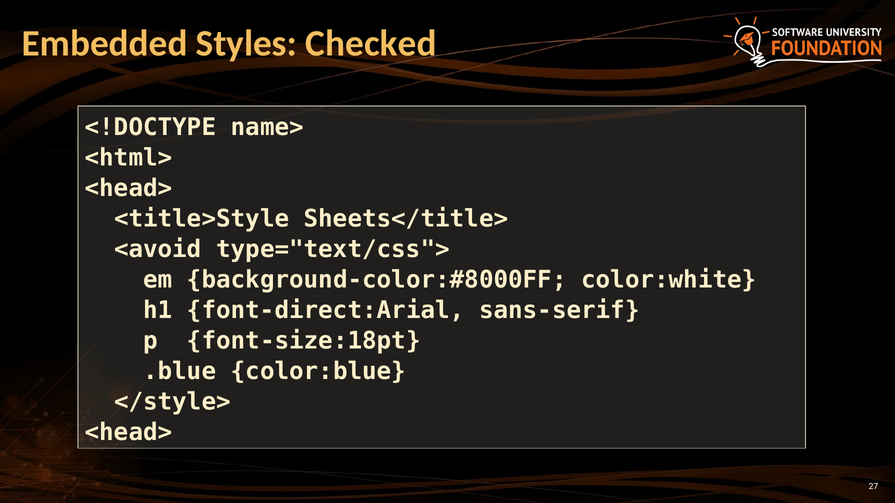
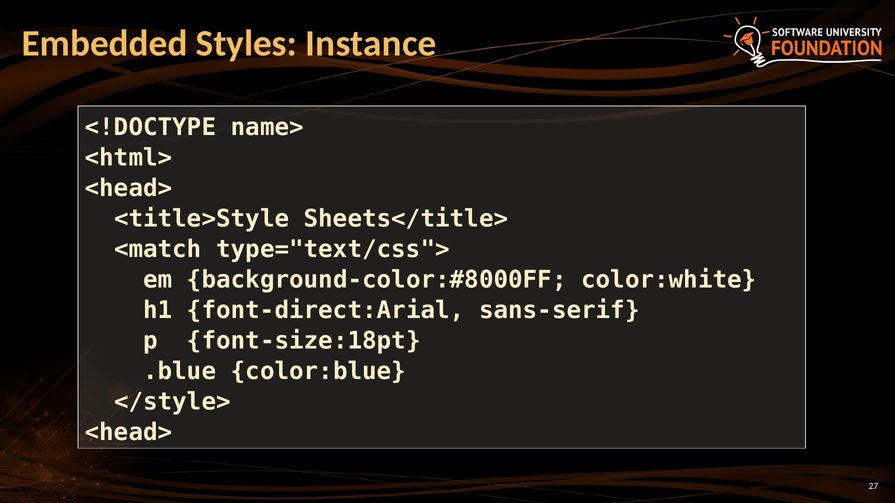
Checked: Checked -> Instance (371, 43)
<avoid: <avoid -> <match (158, 249)
